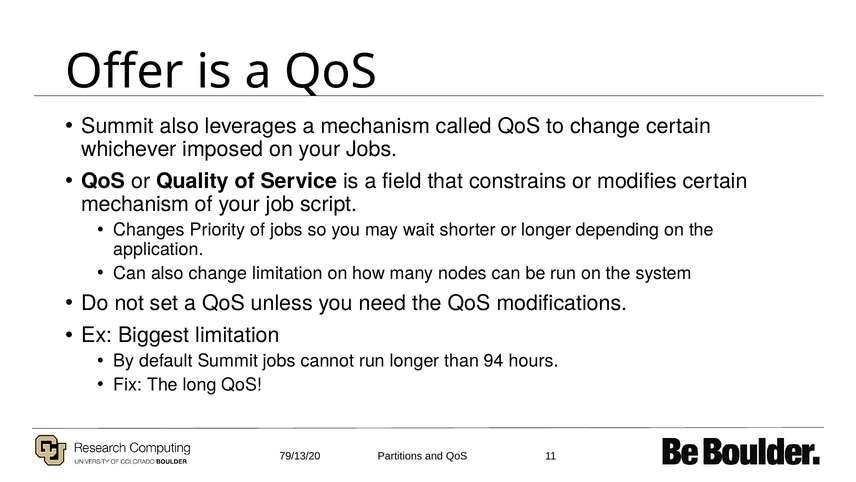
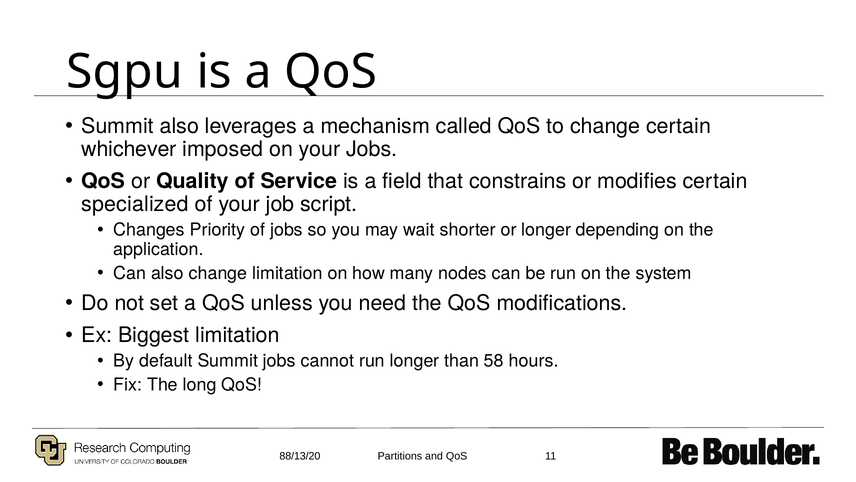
Offer: Offer -> Sgpu (124, 72)
mechanism: mechanism -> specialized (135, 204)
94: 94 -> 58 (494, 361)
79/13/20: 79/13/20 -> 88/13/20 (300, 456)
